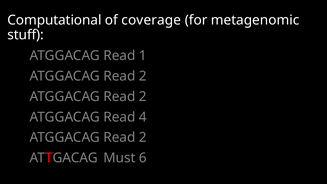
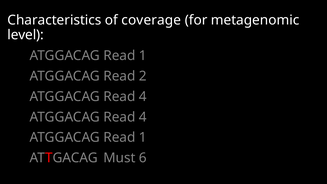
Computational: Computational -> Characteristics (54, 20)
stuff: stuff -> level (26, 35)
2: 2 -> 4 (143, 97)
2: 2 -> 1 (143, 137)
